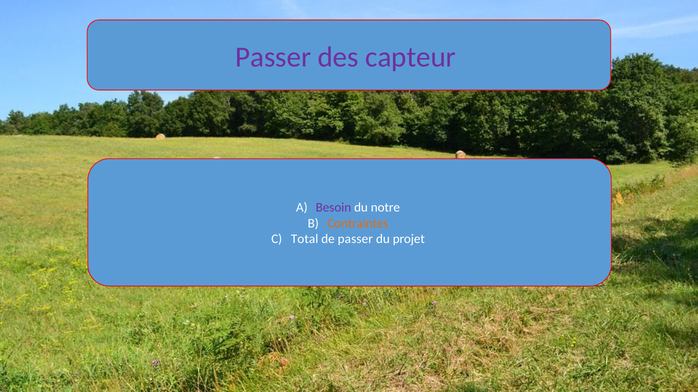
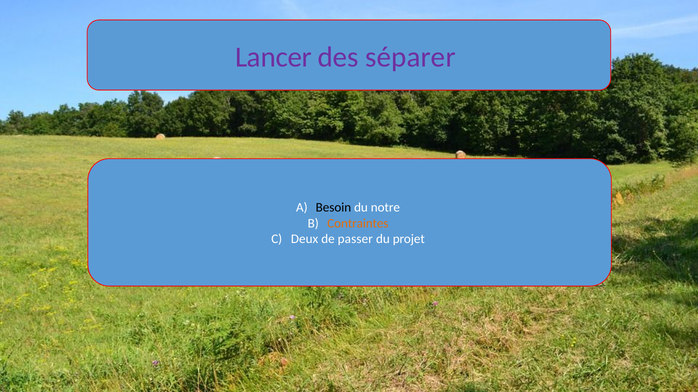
Passer: Passer -> Lancer (273, 57)
capteur: capteur -> séparer (410, 57)
Besoin colour: purple -> black (333, 208)
Total: Total -> Deux (305, 239)
